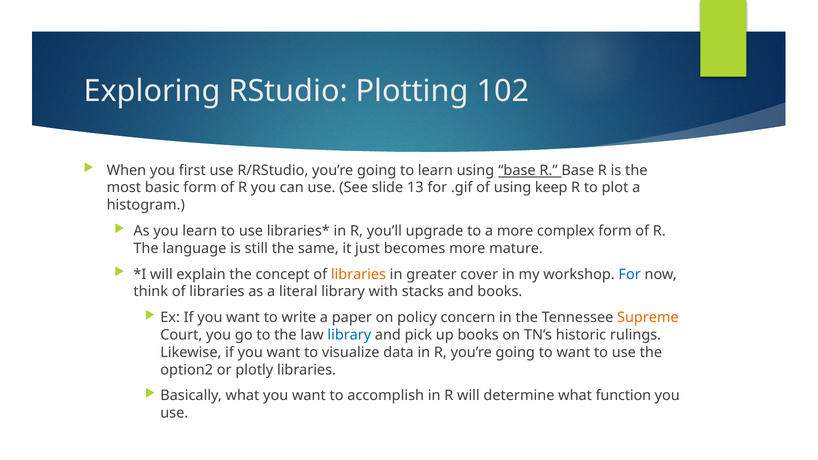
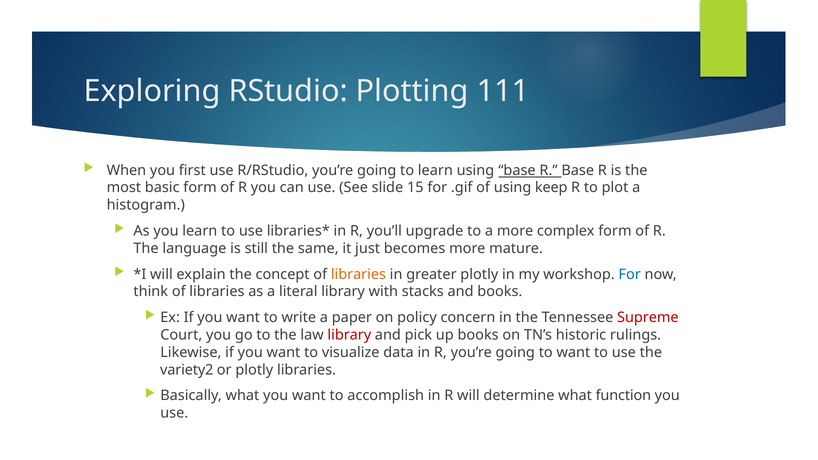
102: 102 -> 111 (503, 91)
13: 13 -> 15 (415, 188)
greater cover: cover -> plotly (479, 274)
Supreme colour: orange -> red (648, 318)
library colour: blue -> red (349, 335)
option2: option2 -> variety2 (187, 370)
